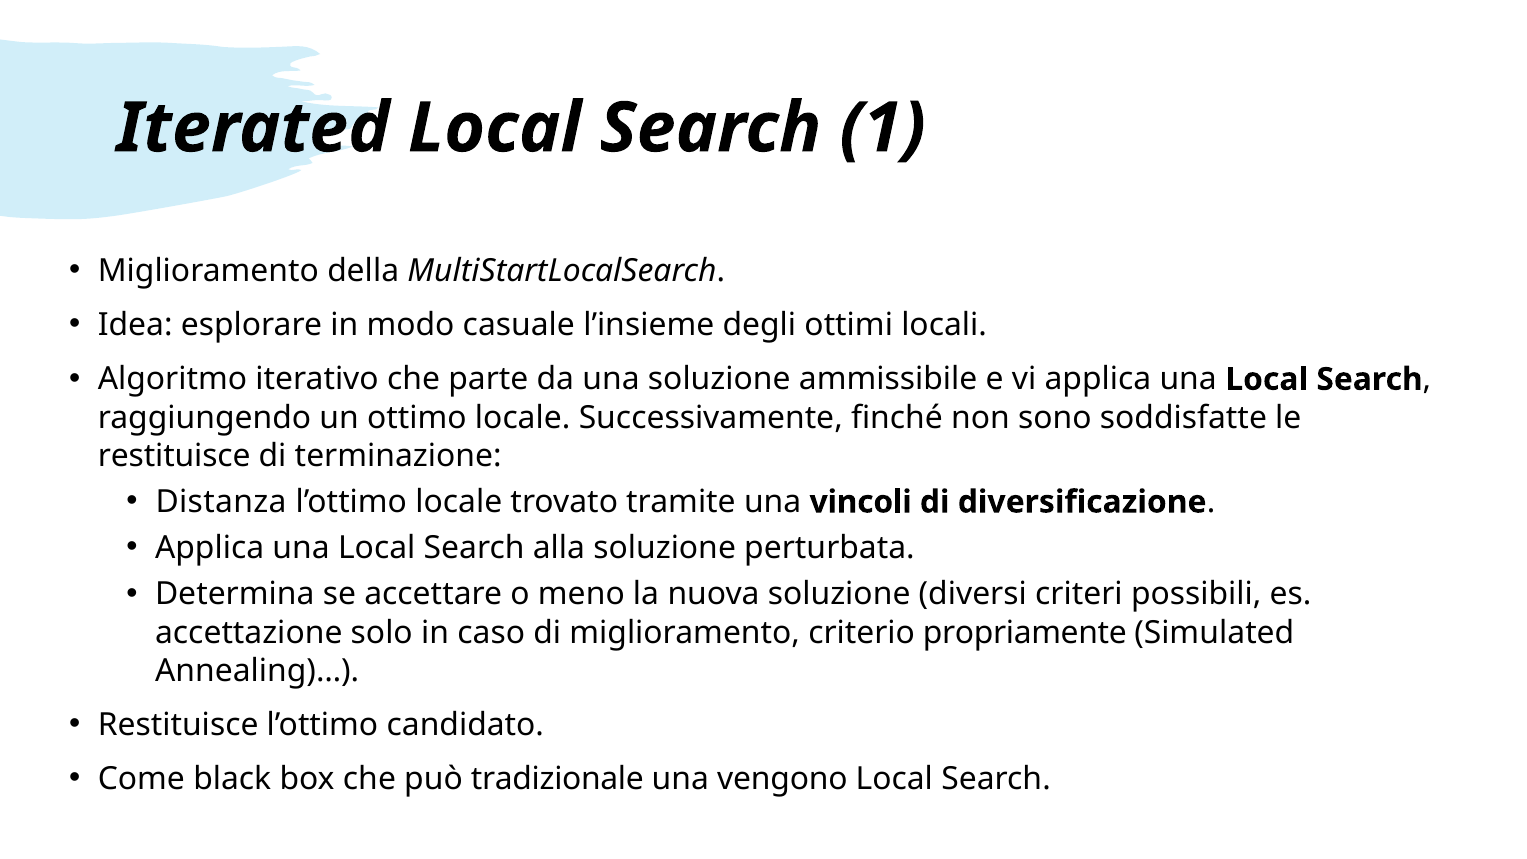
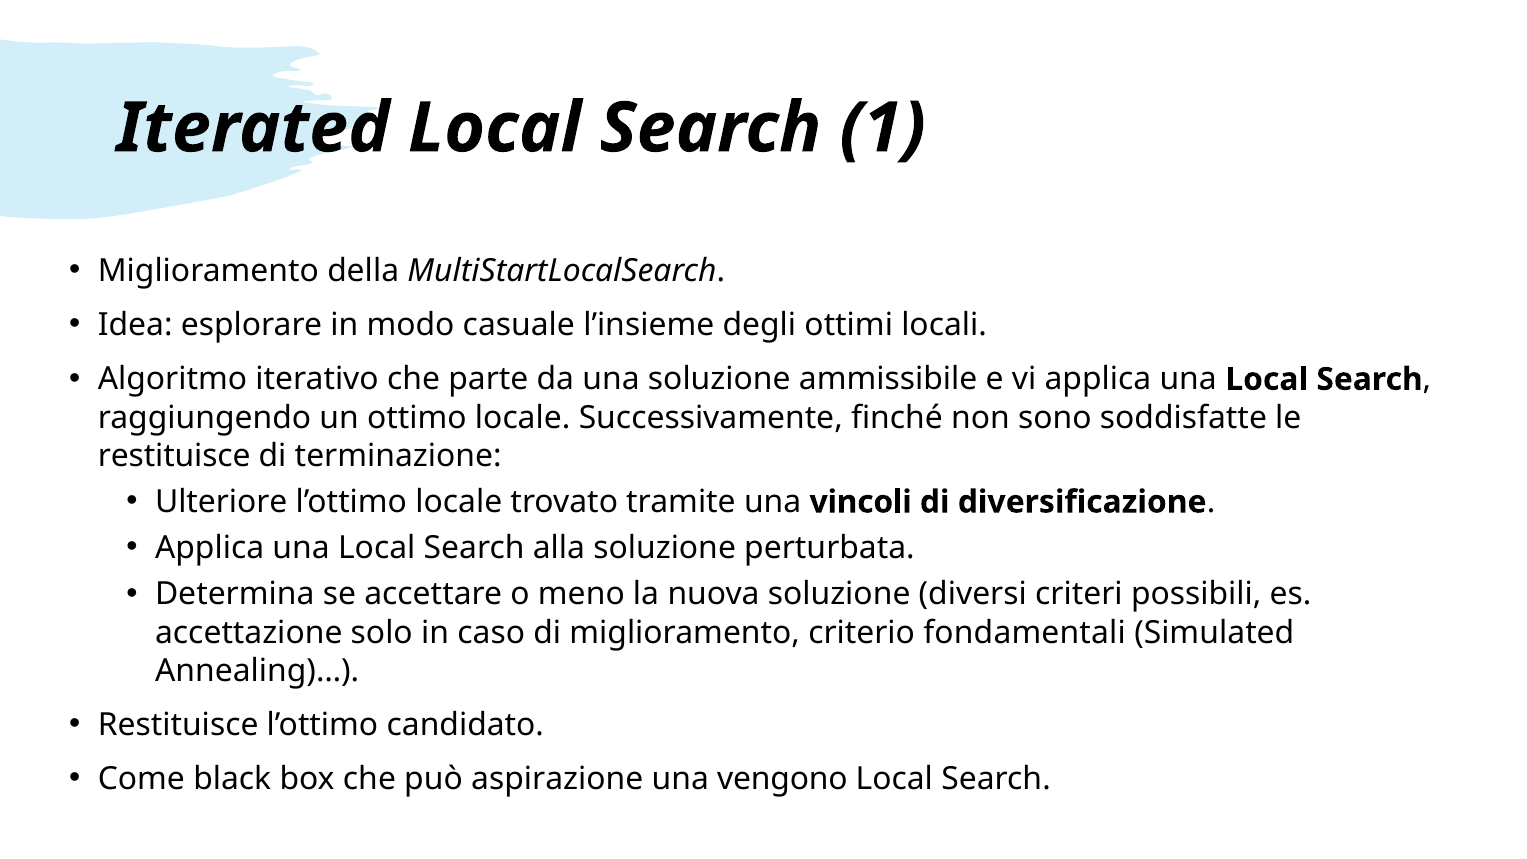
Distanza: Distanza -> Ulteriore (221, 502)
propriamente: propriamente -> fondamentali (1025, 633)
tradizionale: tradizionale -> aspirazione (557, 779)
